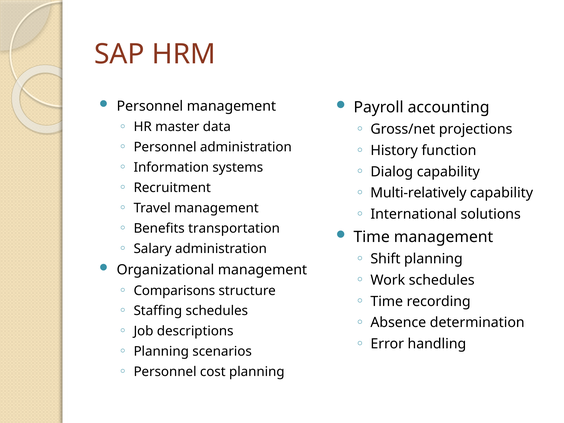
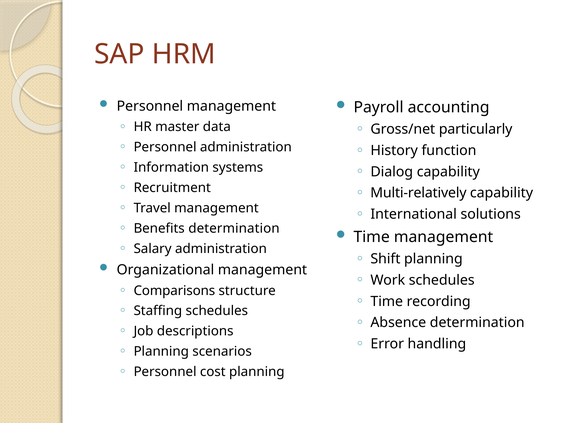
projections: projections -> particularly (476, 129)
Benefits transportation: transportation -> determination (234, 228)
